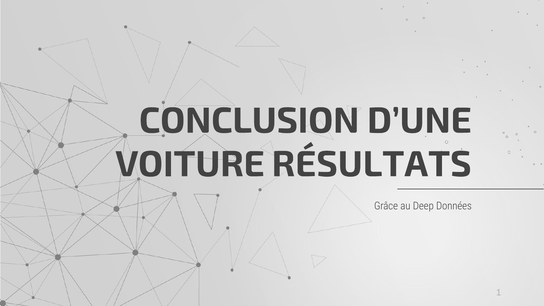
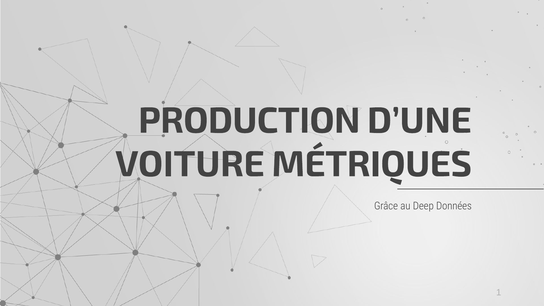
CONCLUSION: CONCLUSION -> PRODUCTION (249, 121)
RÉSULTATS: RÉSULTATS -> MÉTRIQUES (372, 164)
